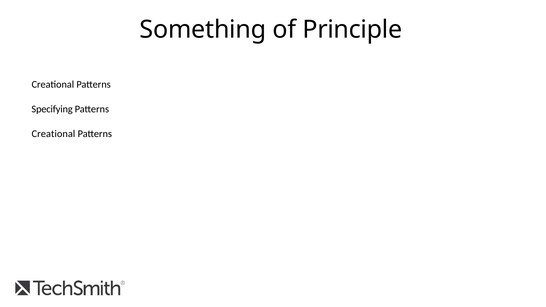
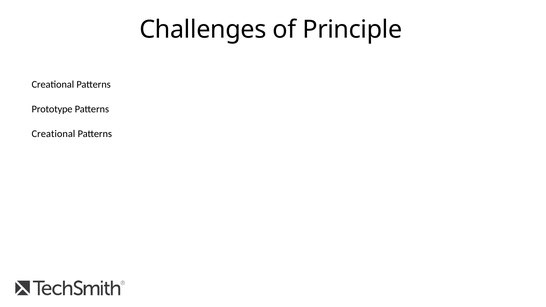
Something: Something -> Challenges (203, 30)
Specifying: Specifying -> Prototype (52, 109)
